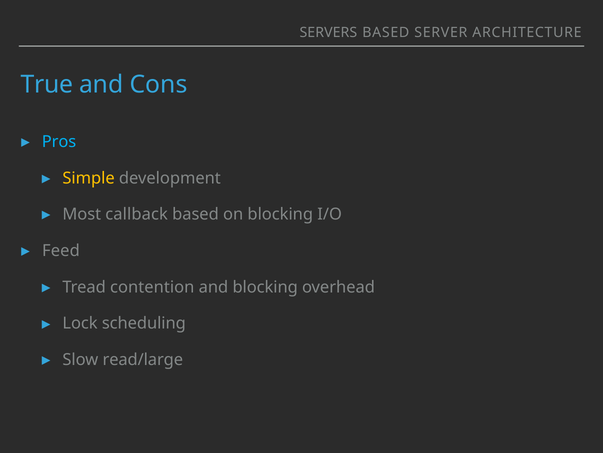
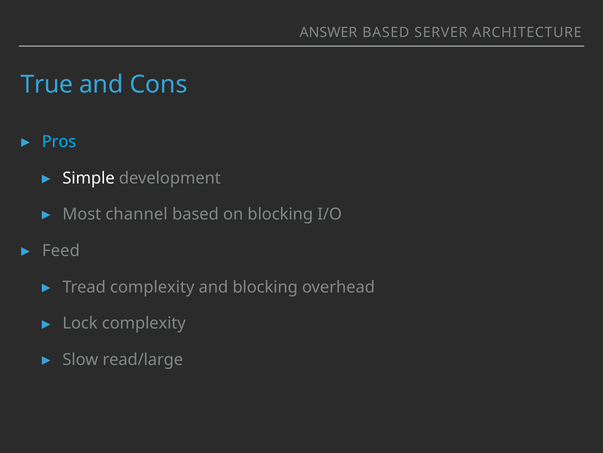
SERVERS: SERVERS -> ANSWER (328, 33)
Simple colour: yellow -> white (89, 178)
callback: callback -> channel (137, 214)
Tread contention: contention -> complexity (152, 287)
Lock scheduling: scheduling -> complexity (144, 323)
